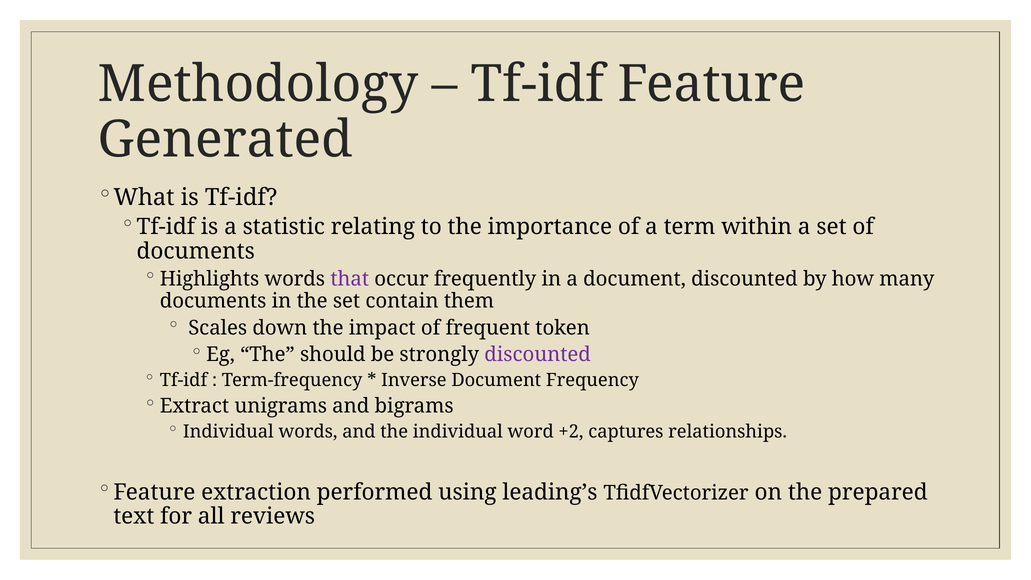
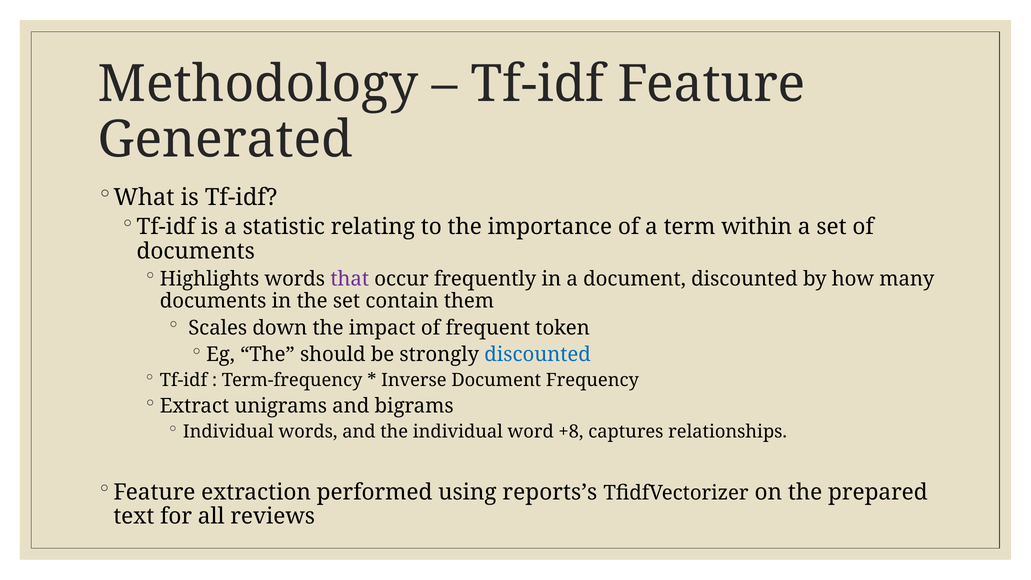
discounted colour: purple -> blue (538, 355)
+2: +2 -> +8 (571, 432)
leading’s: leading’s -> reports’s (550, 492)
